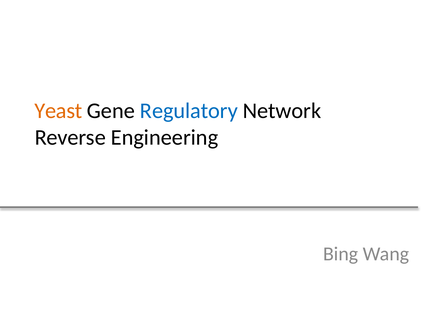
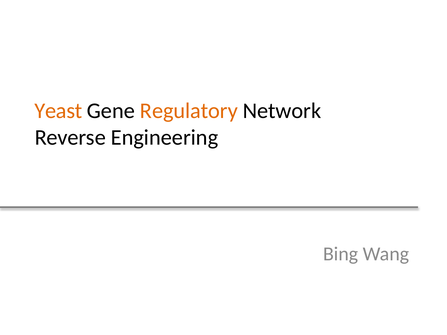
Regulatory colour: blue -> orange (189, 111)
